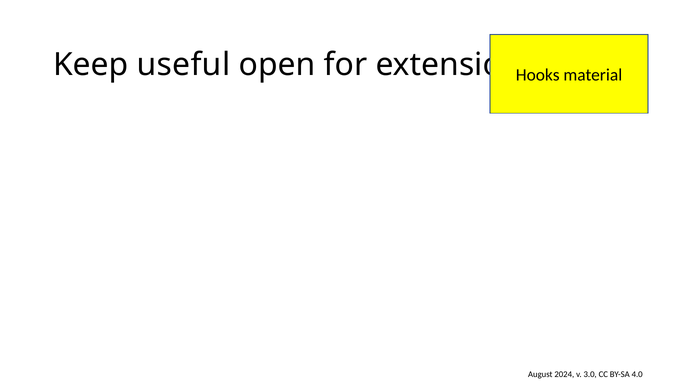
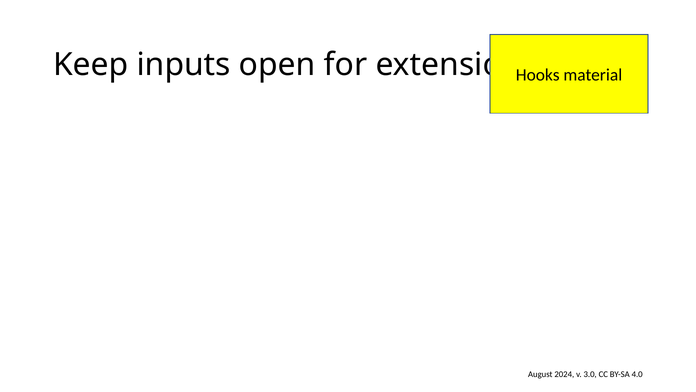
useful: useful -> inputs (184, 65)
